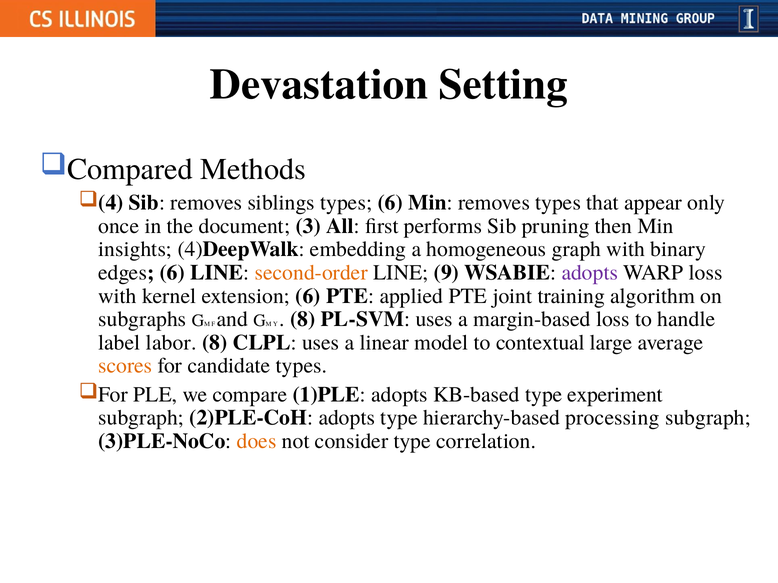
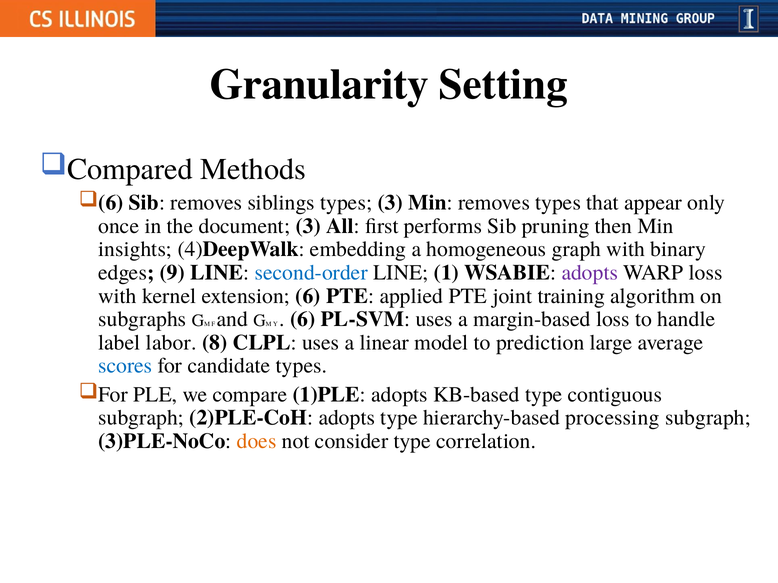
Devastation: Devastation -> Granularity (319, 85)
4: 4 -> 6 (111, 203)
types 6: 6 -> 3 (390, 203)
edges 6: 6 -> 9 (172, 273)
second-order colour: orange -> blue (311, 273)
9: 9 -> 1 (447, 273)
8: 8 -> 6 (303, 319)
contextual: contextual -> prediction (540, 343)
scores colour: orange -> blue (125, 366)
experiment: experiment -> contiguous (615, 395)
